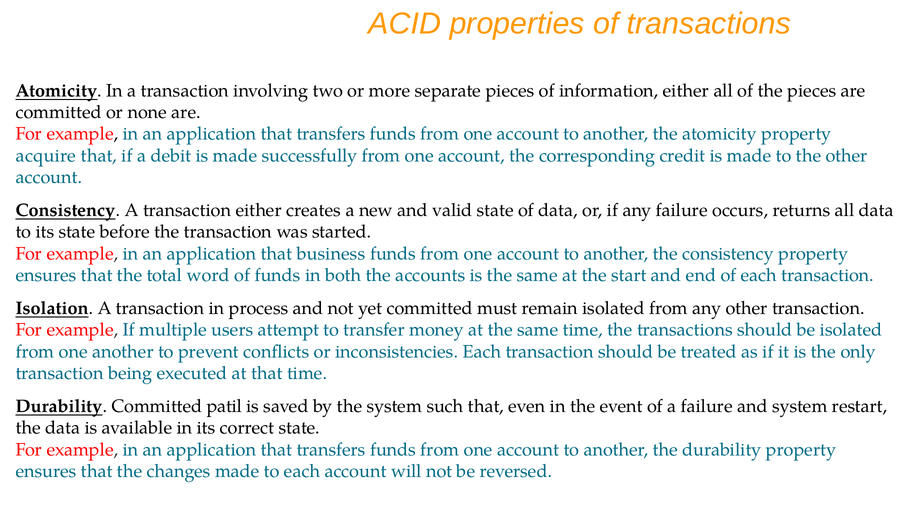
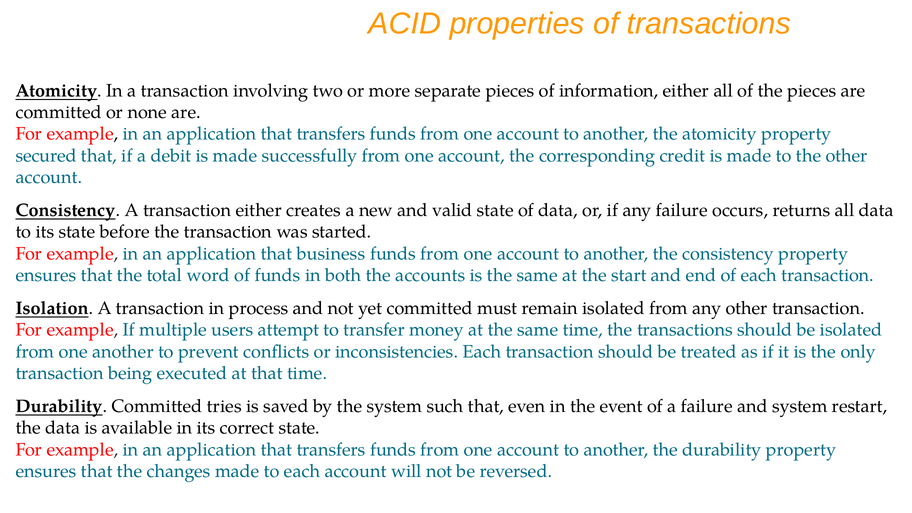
acquire: acquire -> secured (46, 156)
patil: patil -> tries (224, 406)
